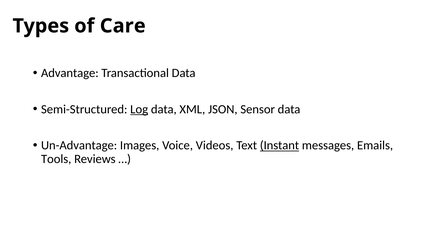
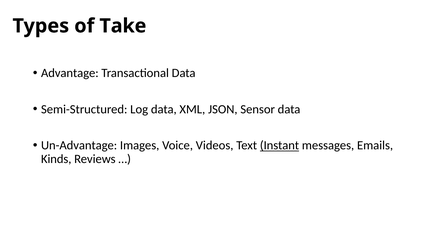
Care: Care -> Take (123, 26)
Log underline: present -> none (139, 109)
Tools: Tools -> Kinds (56, 159)
